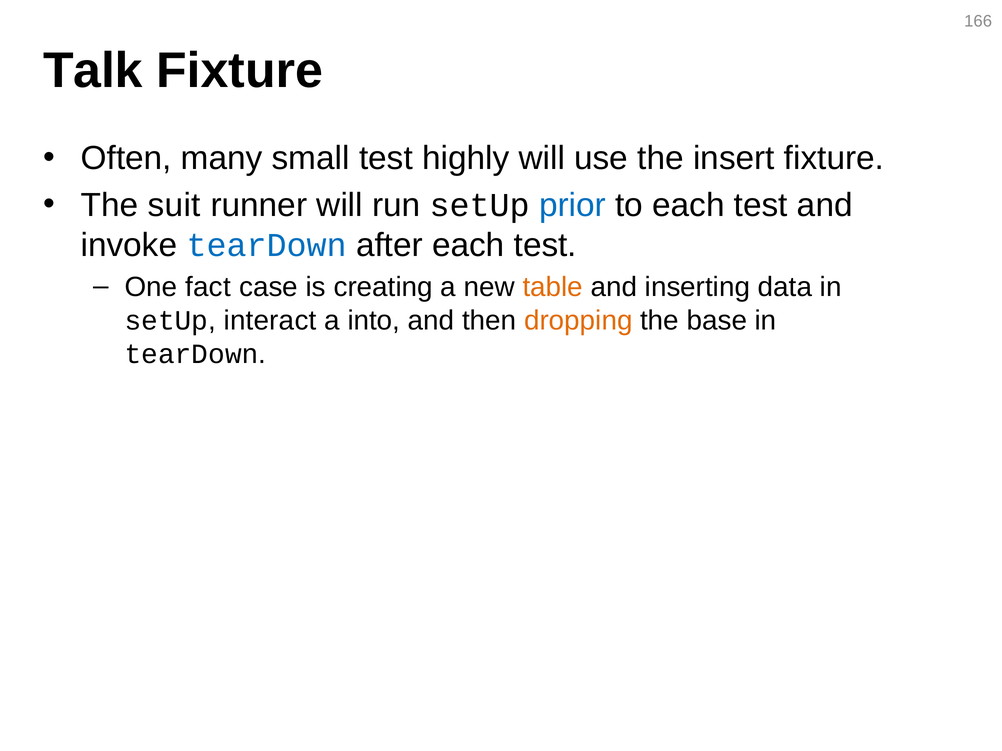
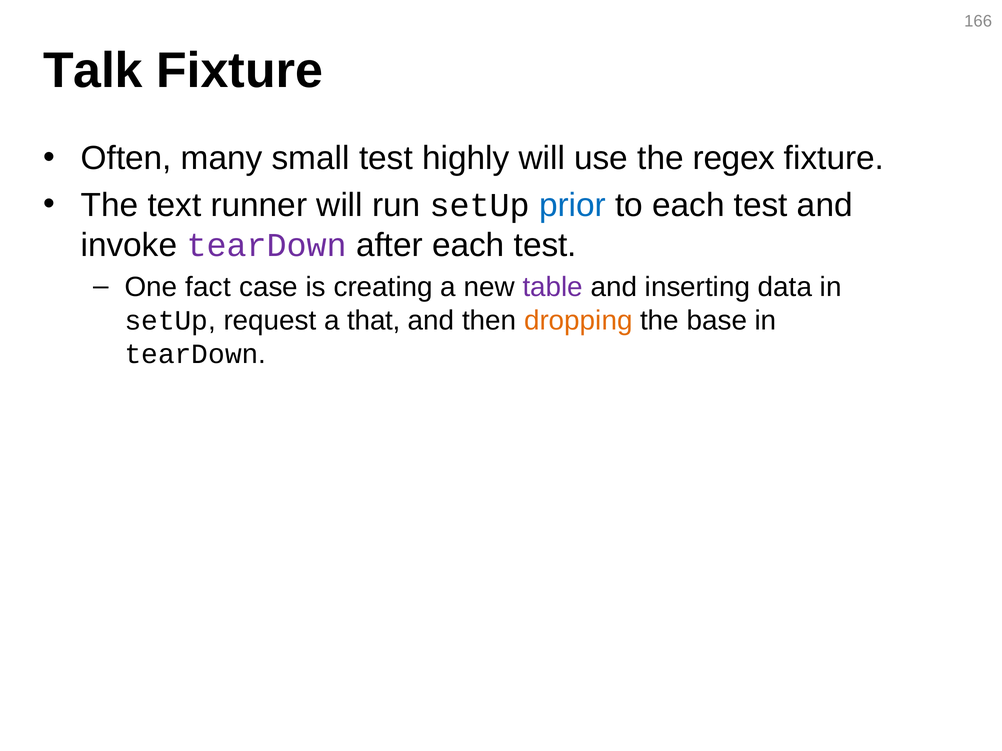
insert: insert -> regex (734, 159)
suit: suit -> text (174, 205)
tearDown colour: blue -> purple (267, 245)
table colour: orange -> purple (553, 287)
interact: interact -> request (270, 321)
into: into -> that (374, 321)
